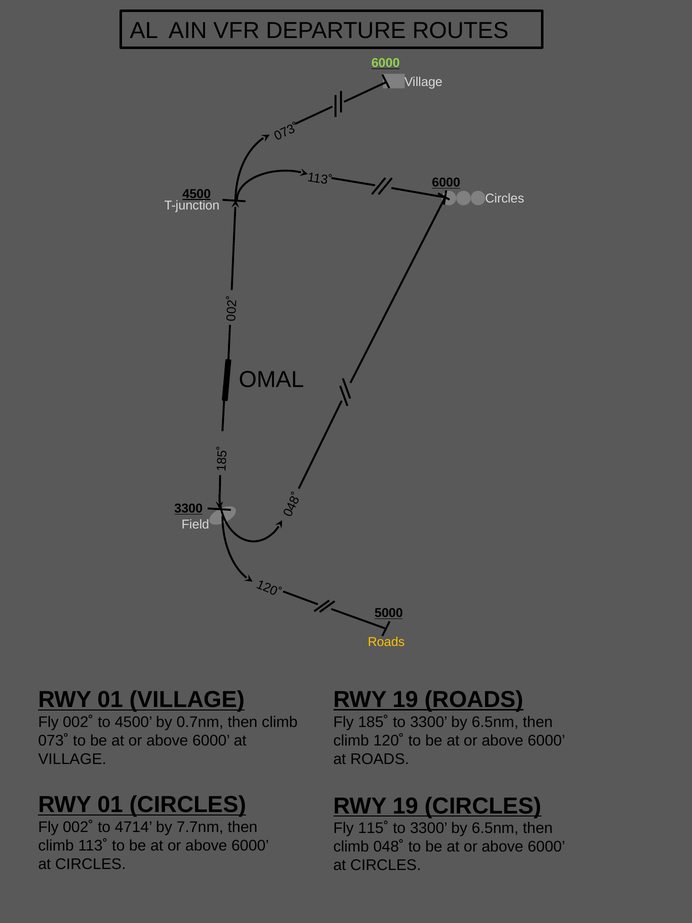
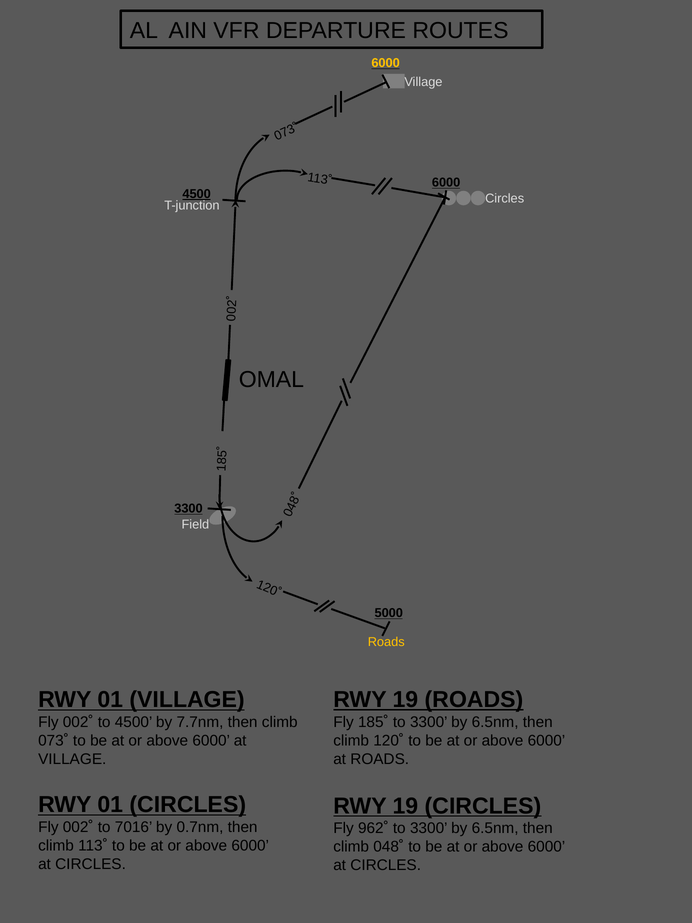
6000 colour: light green -> yellow (386, 63)
0.7nm: 0.7nm -> 7.7nm (200, 722)
4714: 4714 -> 7016 (134, 827)
7.7nm: 7.7nm -> 0.7nm (200, 827)
115˚: 115˚ -> 962˚ (373, 828)
